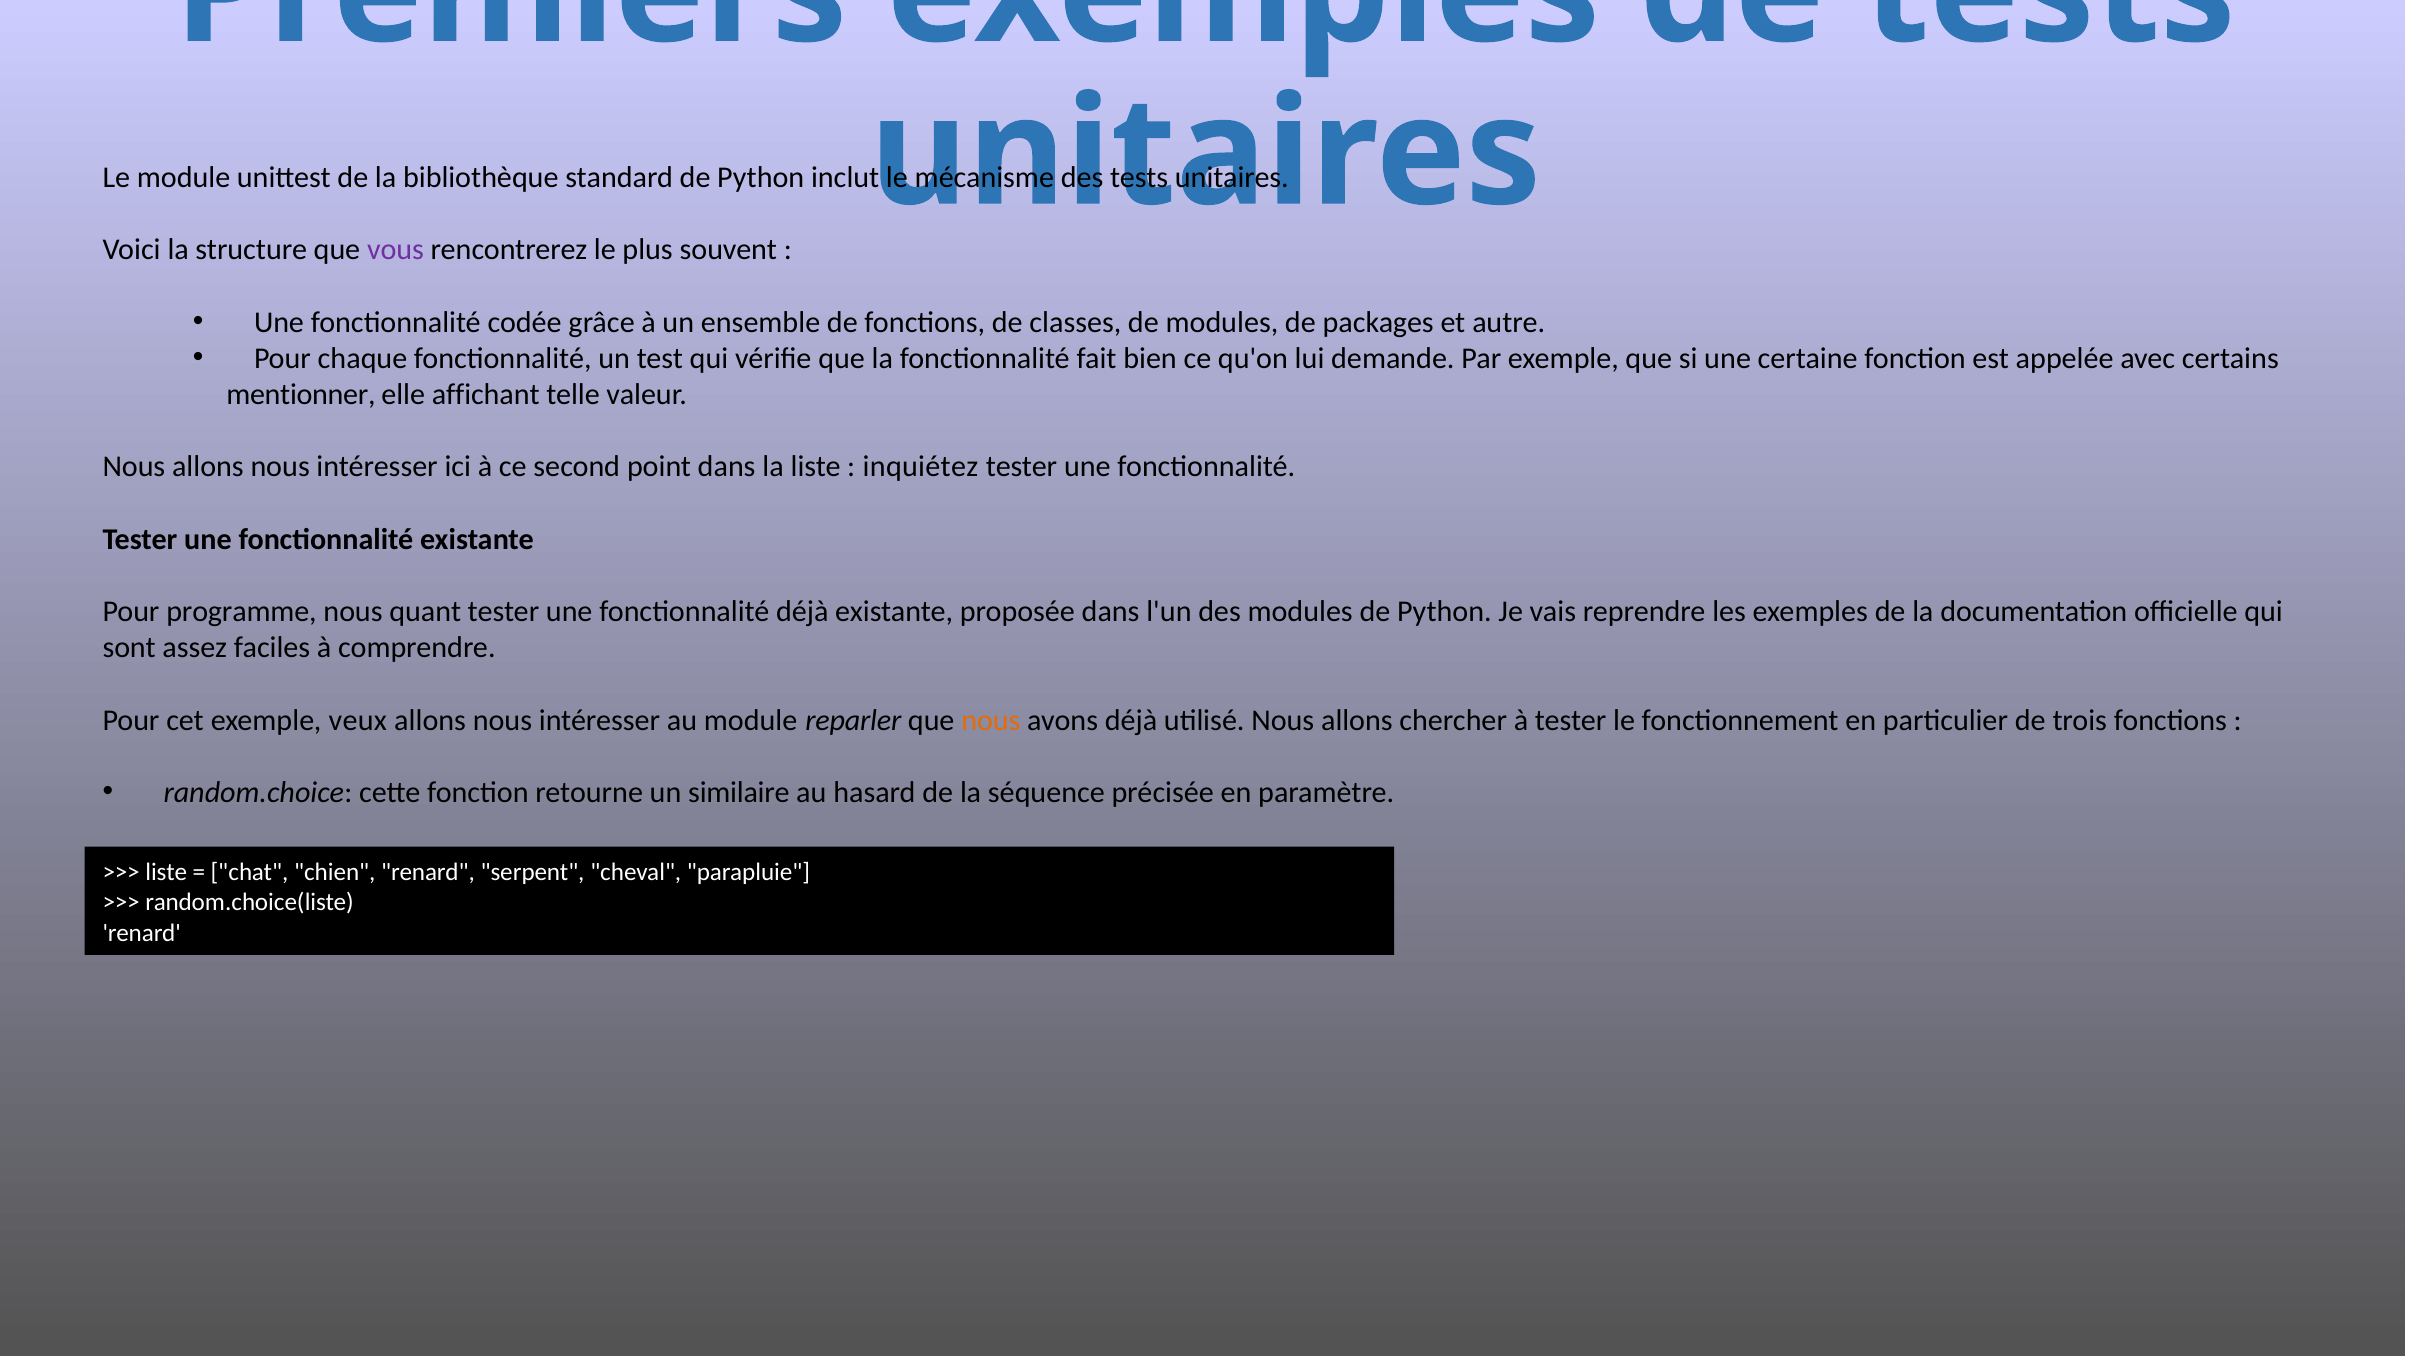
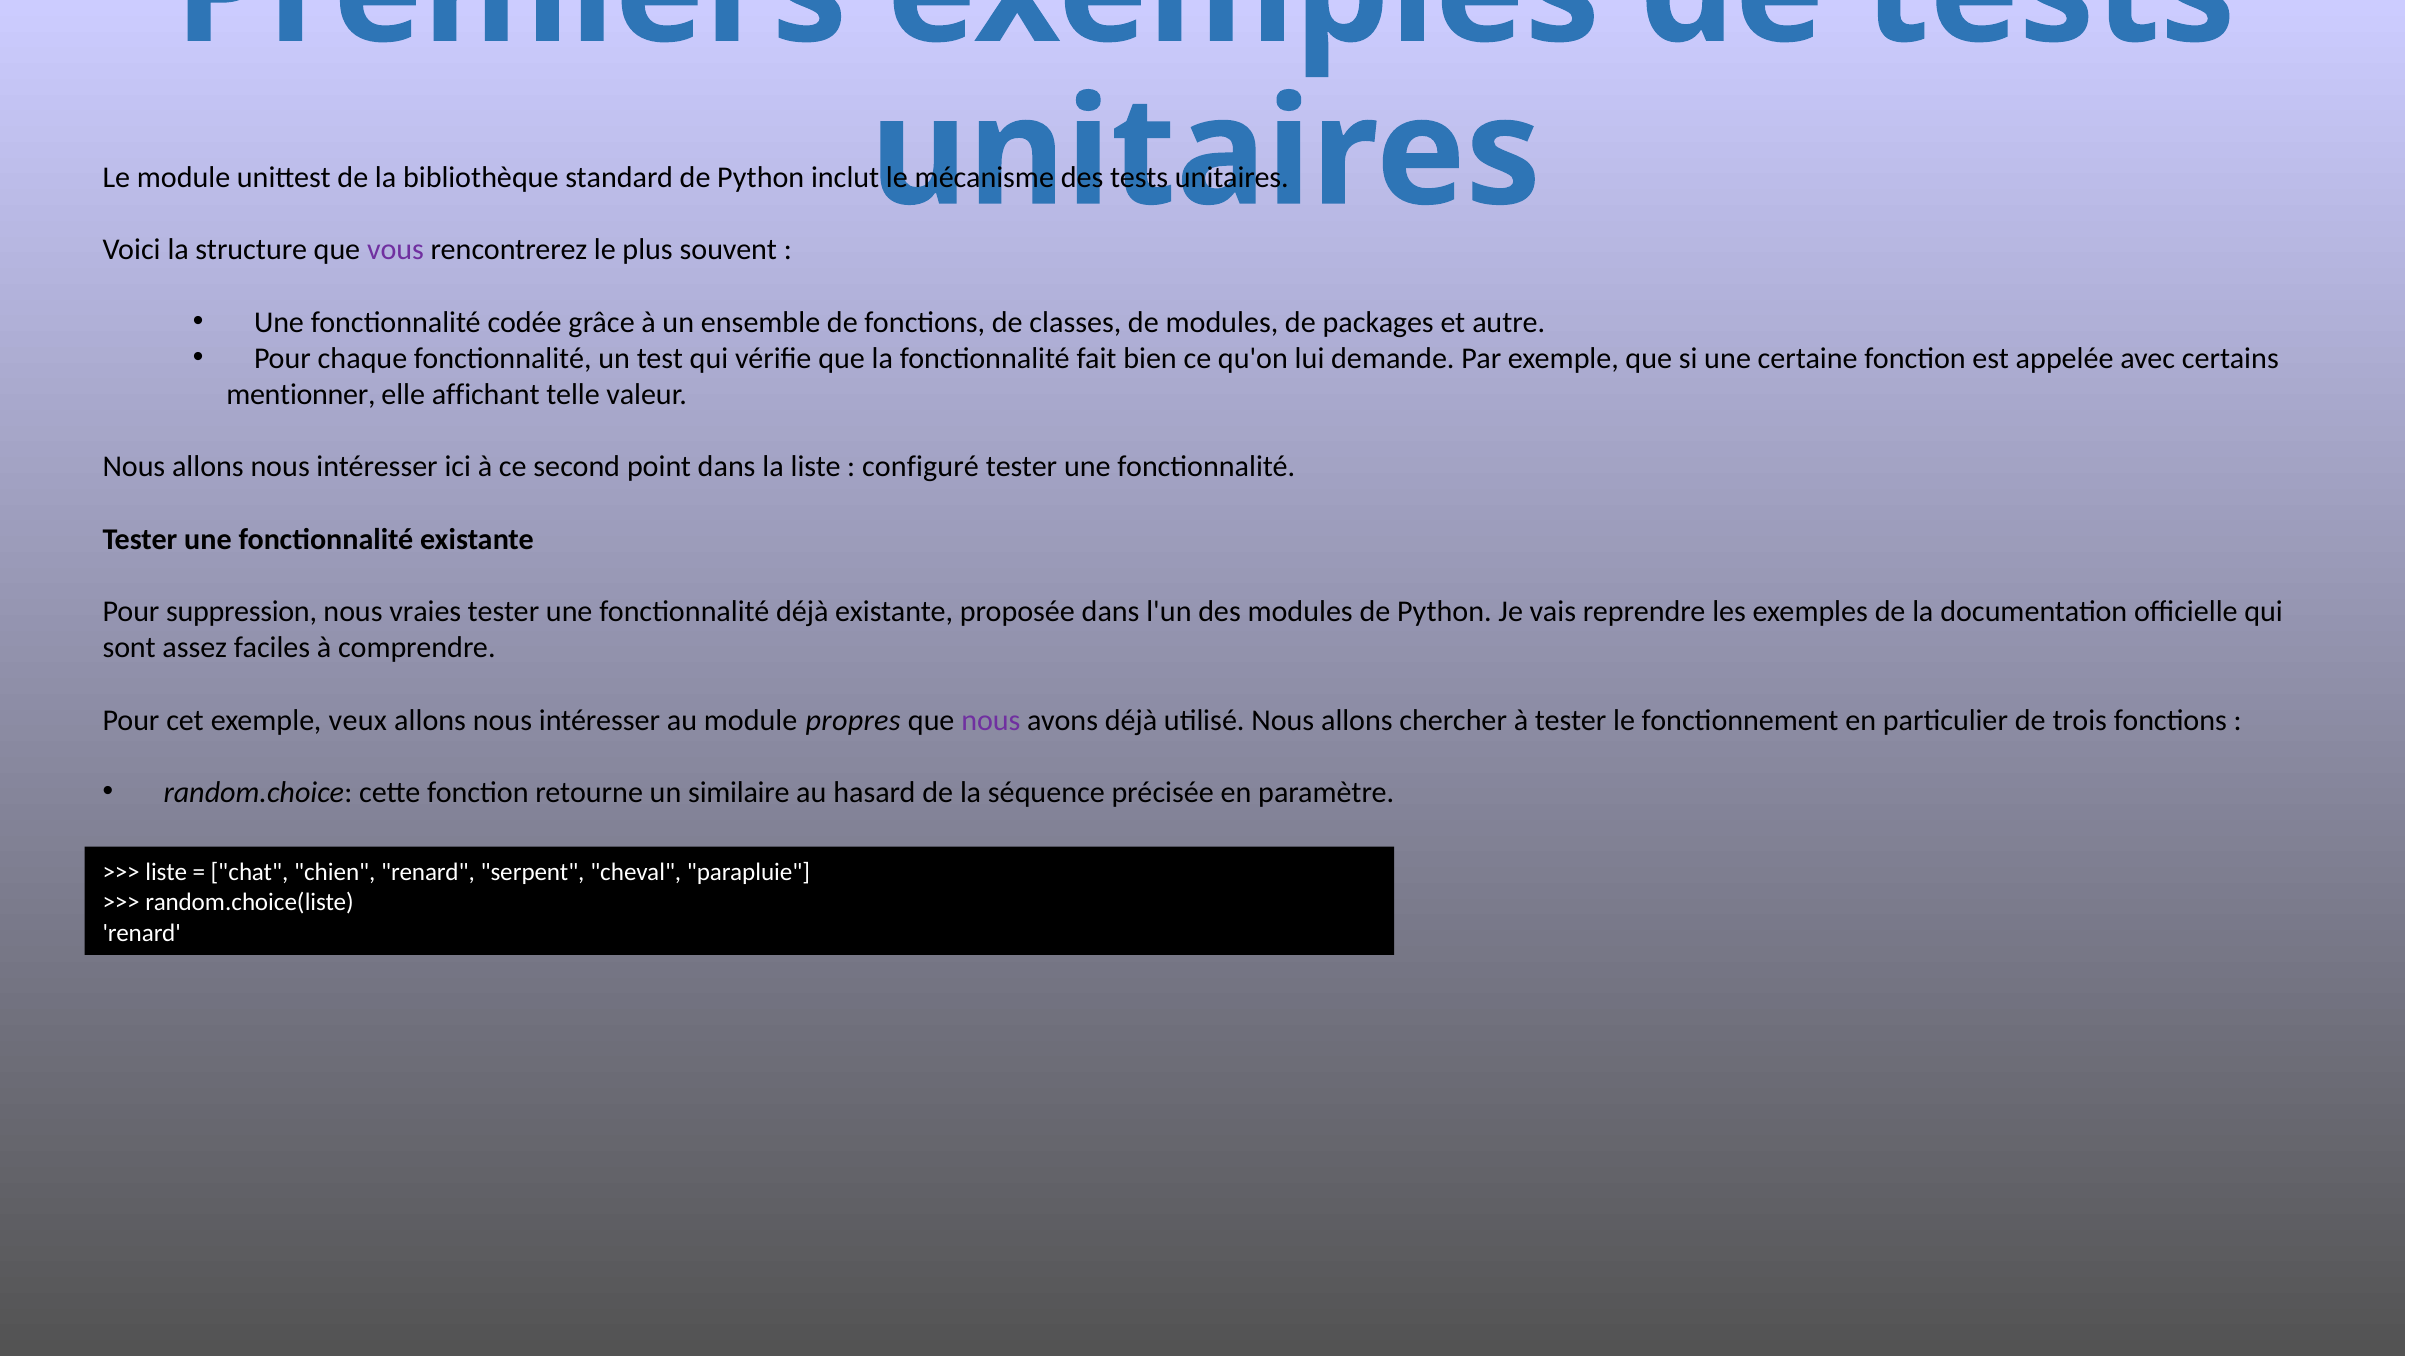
inquiétez: inquiétez -> configuré (921, 467)
programme: programme -> suppression (242, 612)
quant: quant -> vraies (425, 612)
reparler: reparler -> propres (853, 720)
nous colour: orange -> purple (991, 720)
